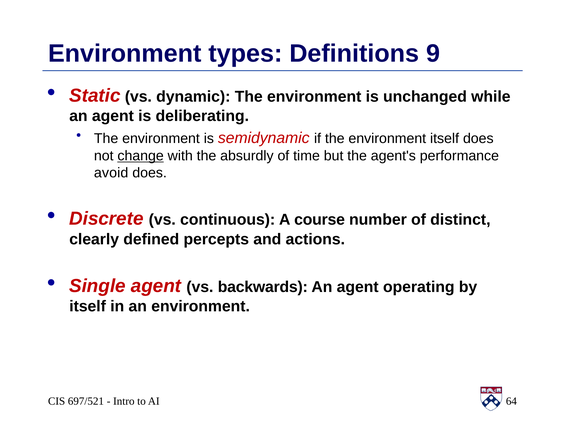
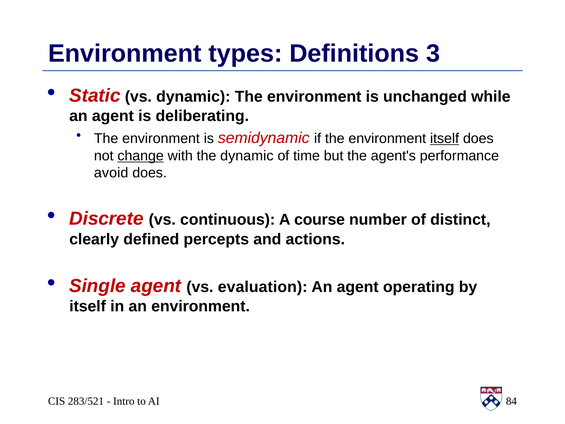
9: 9 -> 3 (433, 54)
itself underline: none -> present (445, 139)
the absurdly: absurdly -> dynamic (247, 156)
backwards: backwards -> evaluation (263, 287)
697/521: 697/521 -> 283/521 (86, 401)
64: 64 -> 84 (511, 401)
